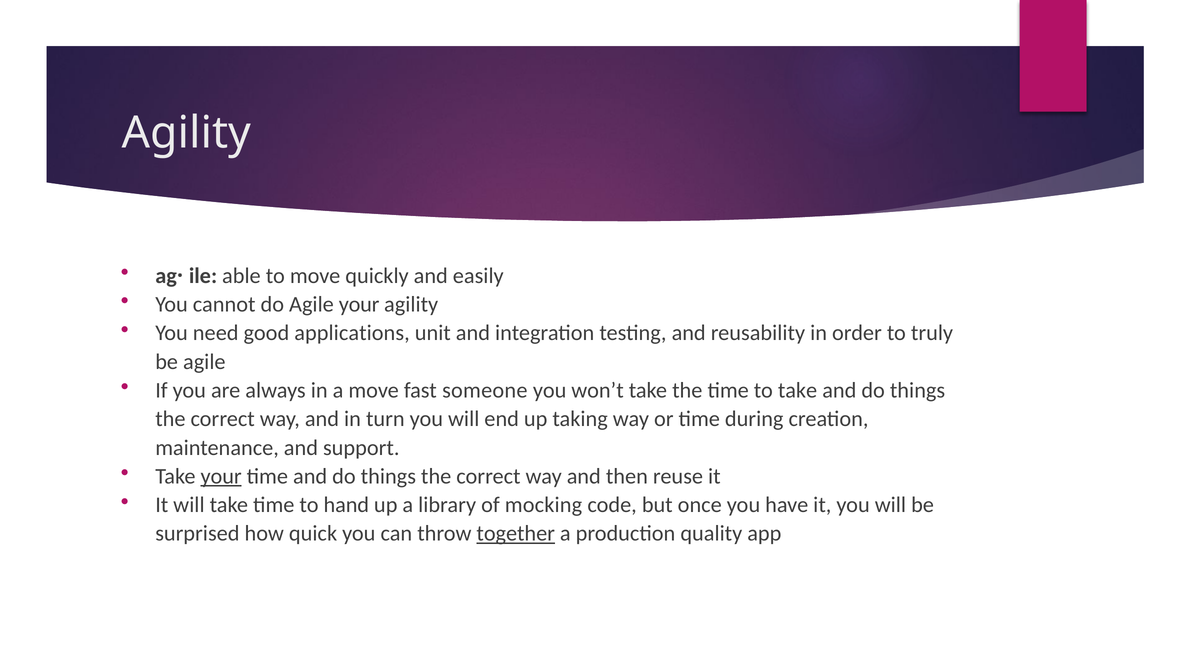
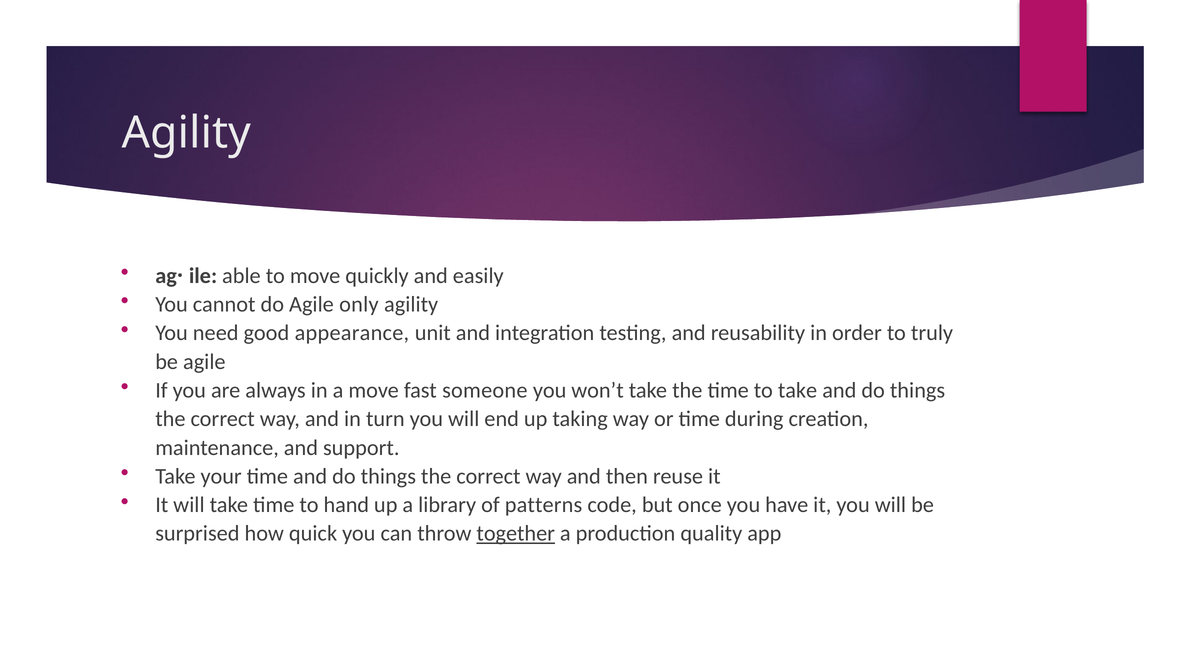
Agile your: your -> only (359, 304)
applications: applications -> appearance (352, 333)
your underline: present -> none (221, 476)
mocking: mocking -> patterns (544, 505)
